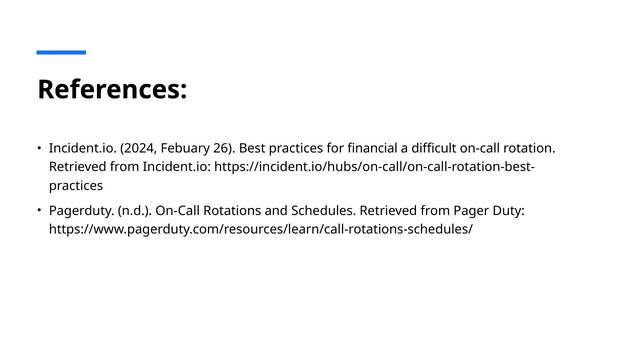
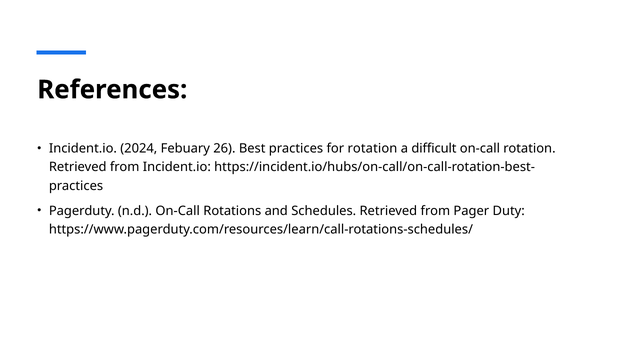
for financial: financial -> rotation (372, 148)
